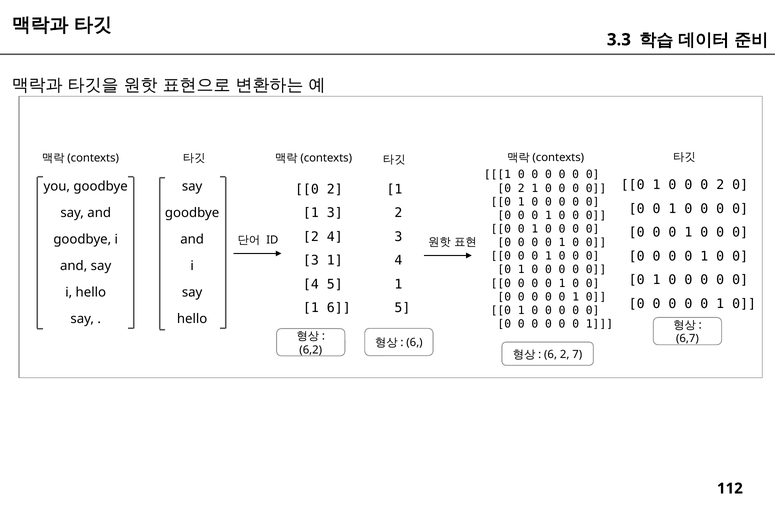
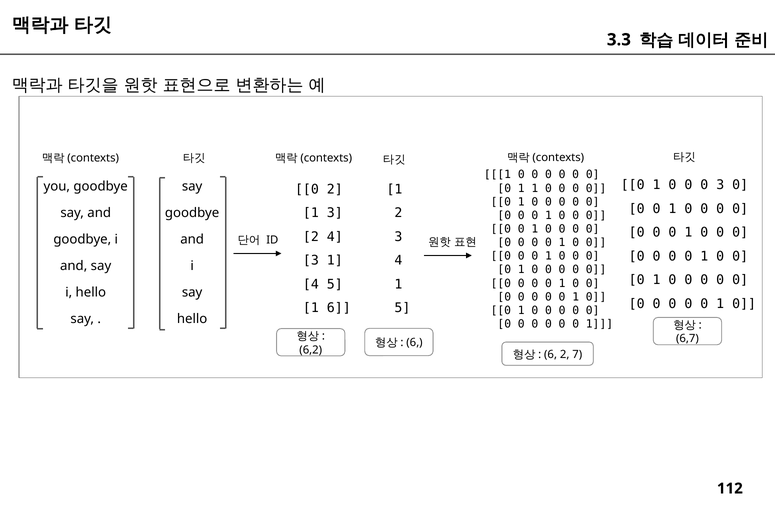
2: 2 -> 3 (720, 185)
2: 2 -> 1 (521, 188)
